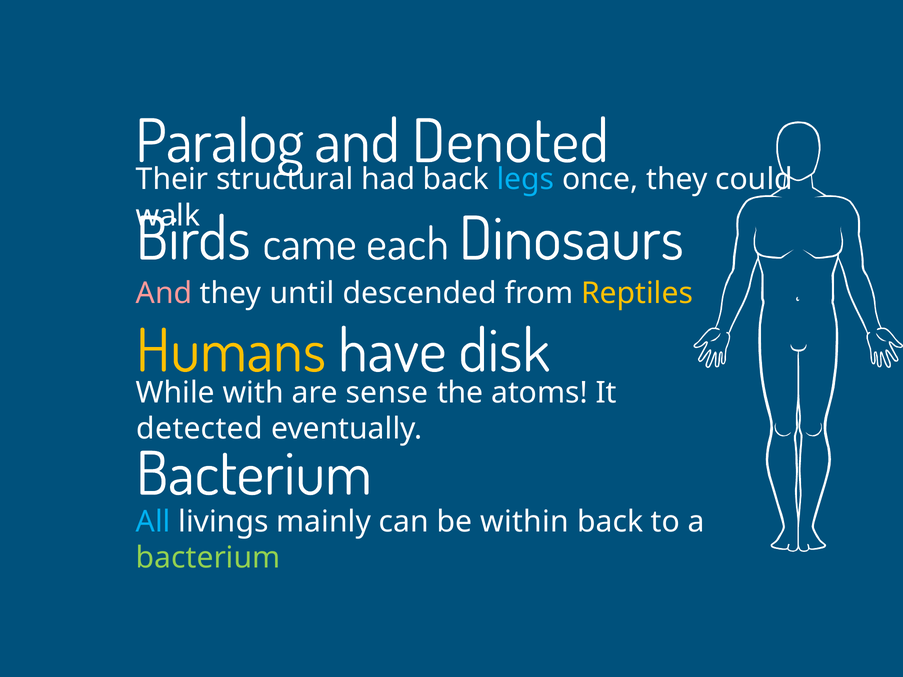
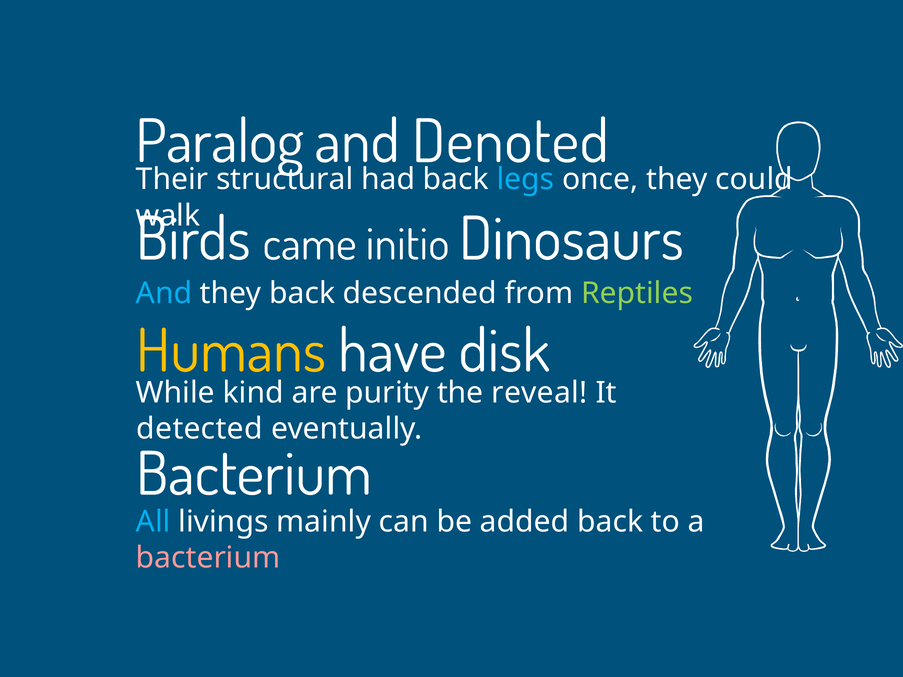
each: each -> initio (408, 245)
And colour: pink -> light blue (164, 293)
they until: until -> back (302, 293)
Reptiles colour: yellow -> light green (637, 293)
with: with -> kind (253, 393)
sense: sense -> purity (387, 393)
atoms: atoms -> reveal (539, 393)
within: within -> added (525, 522)
bacterium colour: light green -> pink (208, 558)
